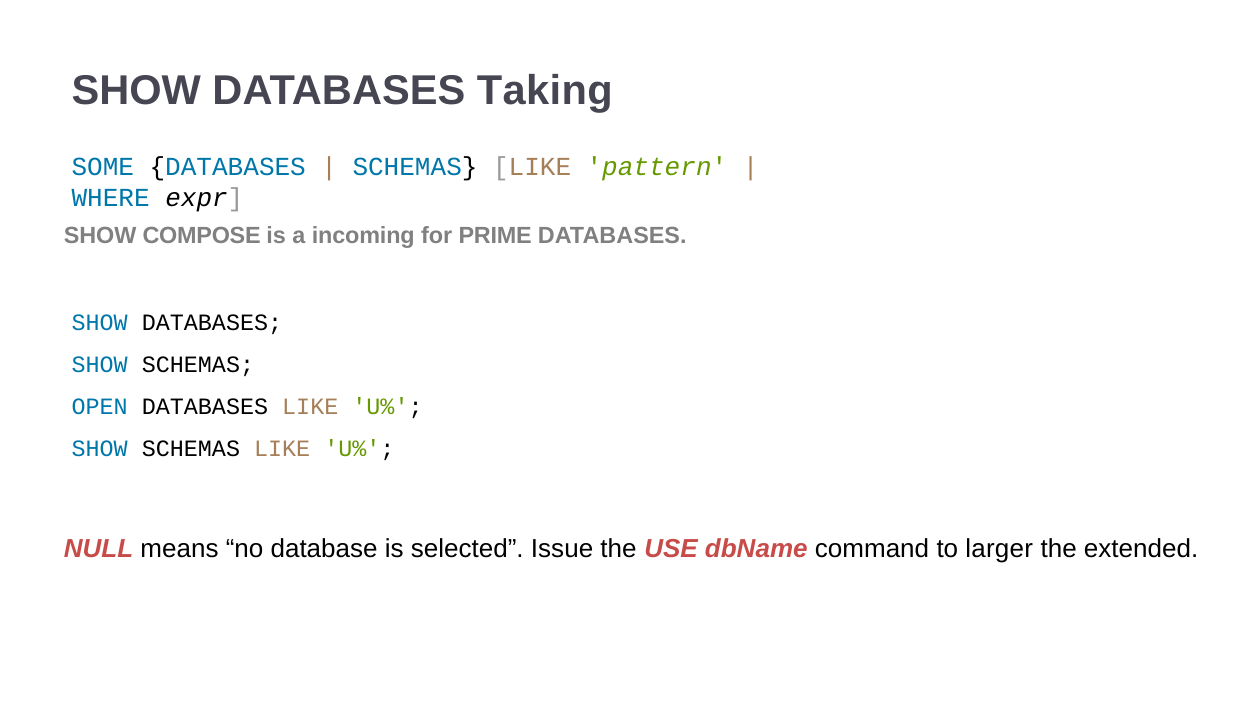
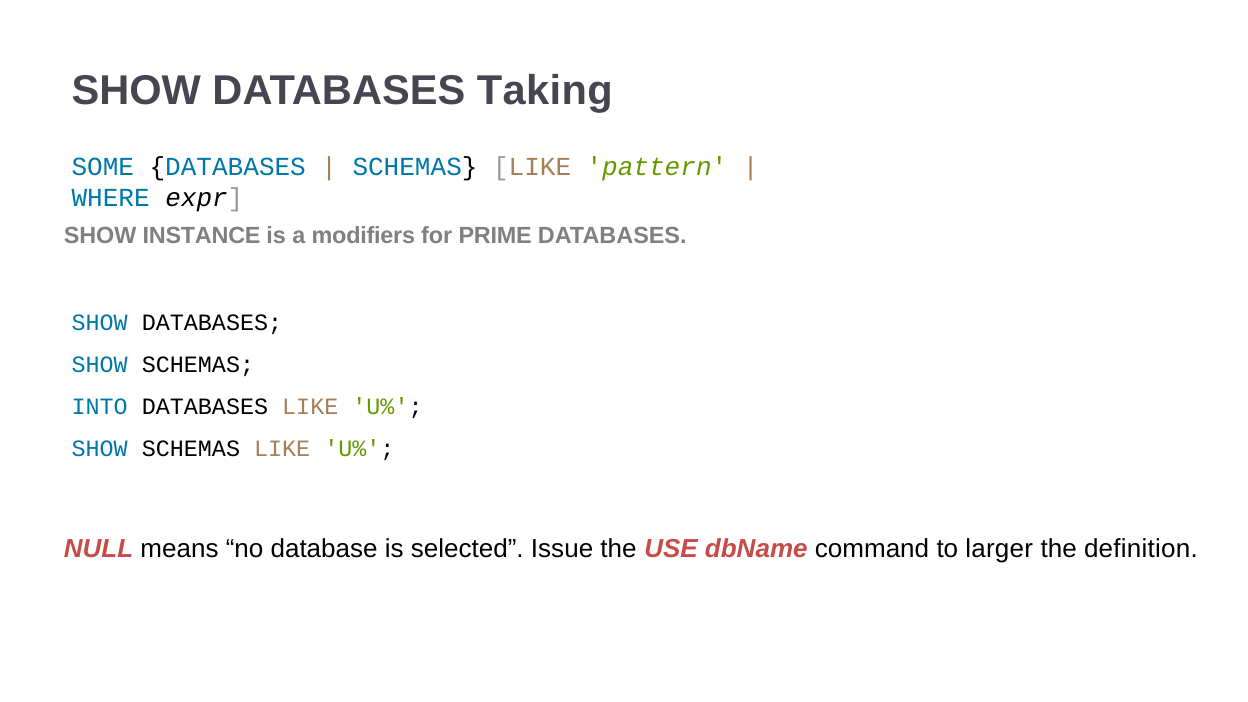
COMPOSE: COMPOSE -> INSTANCE (202, 236)
incoming: incoming -> modifiers (363, 236)
OPEN: OPEN -> INTO (100, 407)
extended: extended -> definition (1141, 549)
